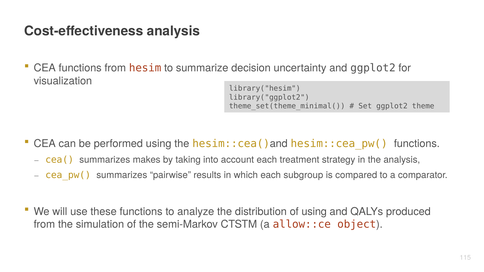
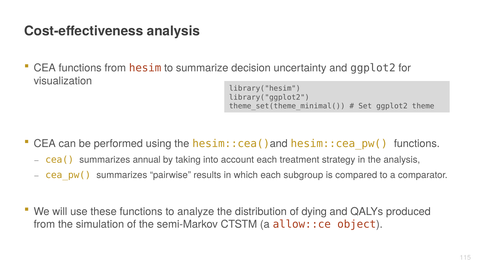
makes: makes -> annual (147, 160)
of using: using -> dying (314, 212)
